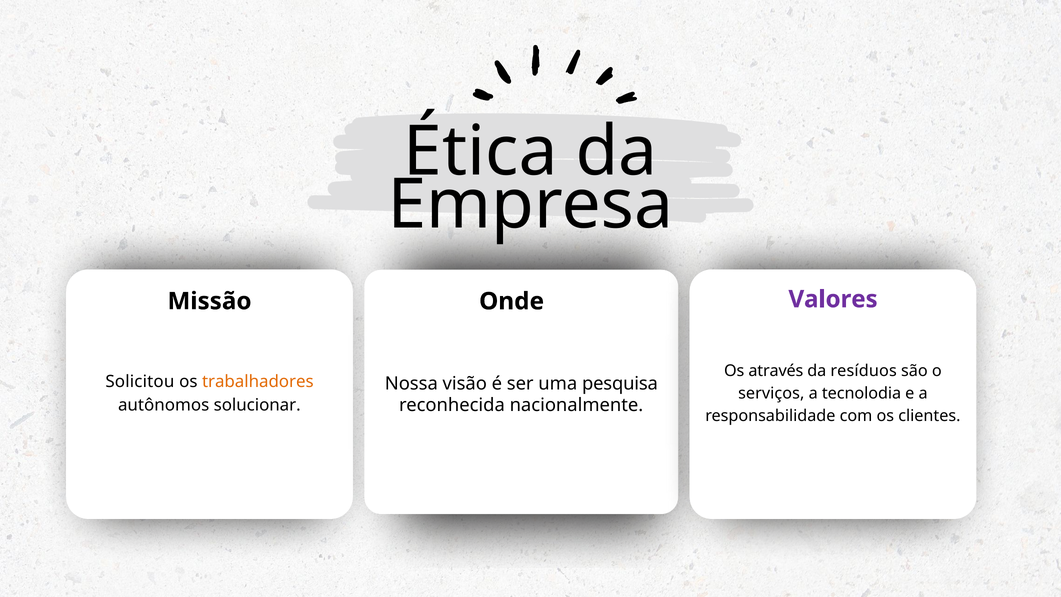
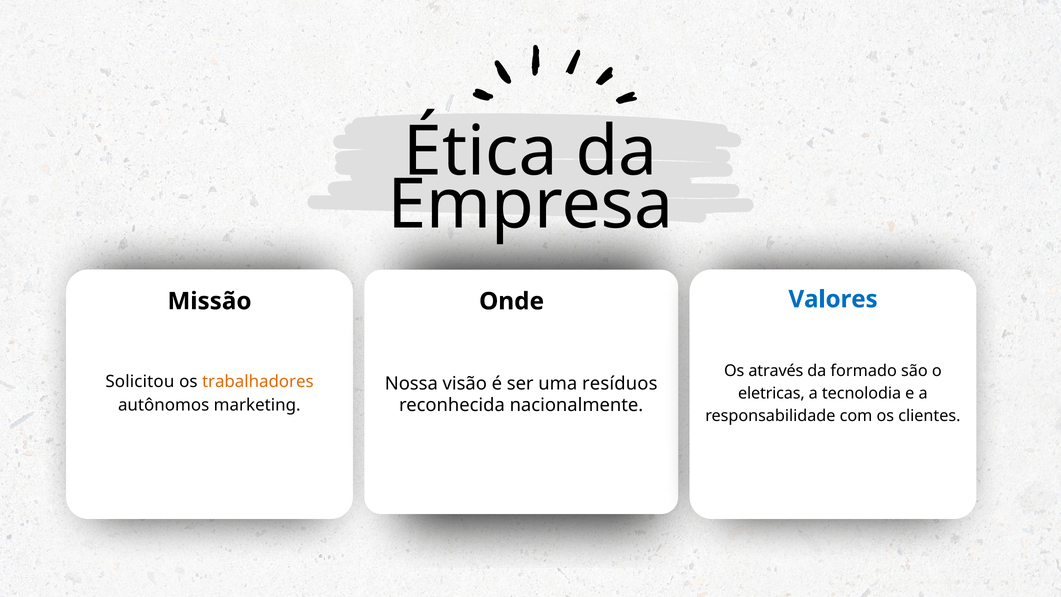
Valores colour: purple -> blue (833, 299)
resíduos: resíduos -> formado (864, 371)
pesquisa: pesquisa -> resíduos (620, 384)
serviços: serviços -> eletricas (771, 393)
solucionar: solucionar -> marketing (257, 405)
